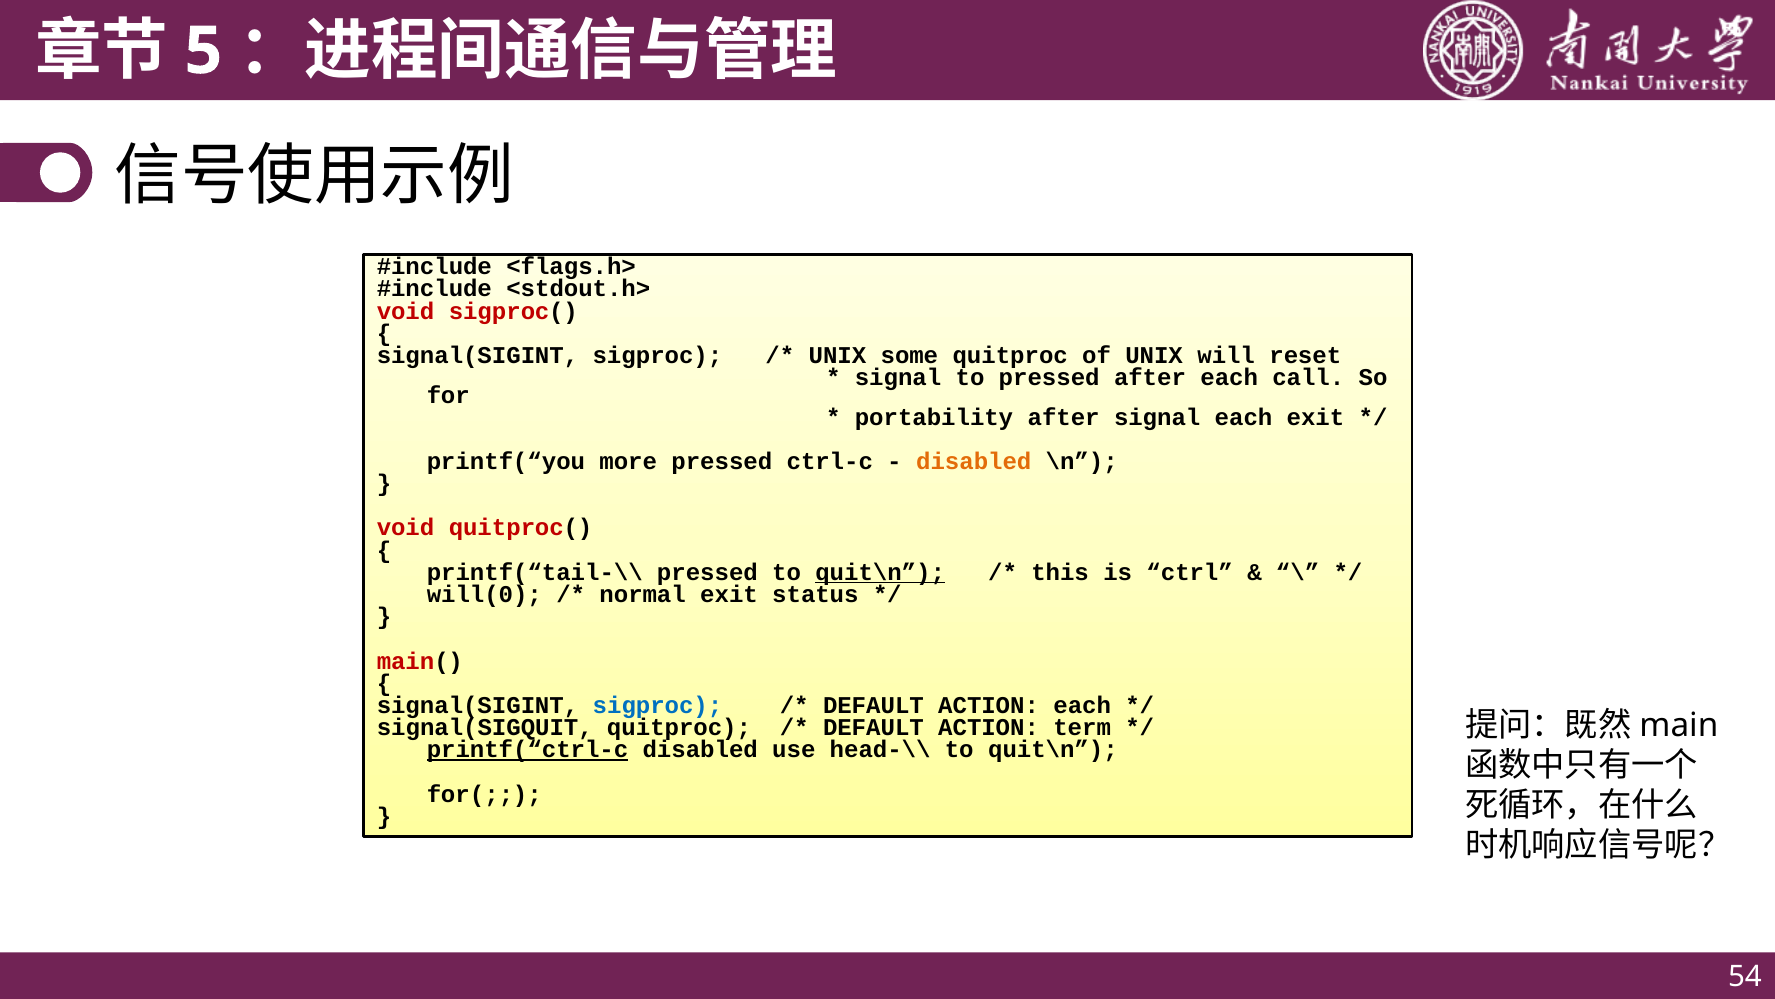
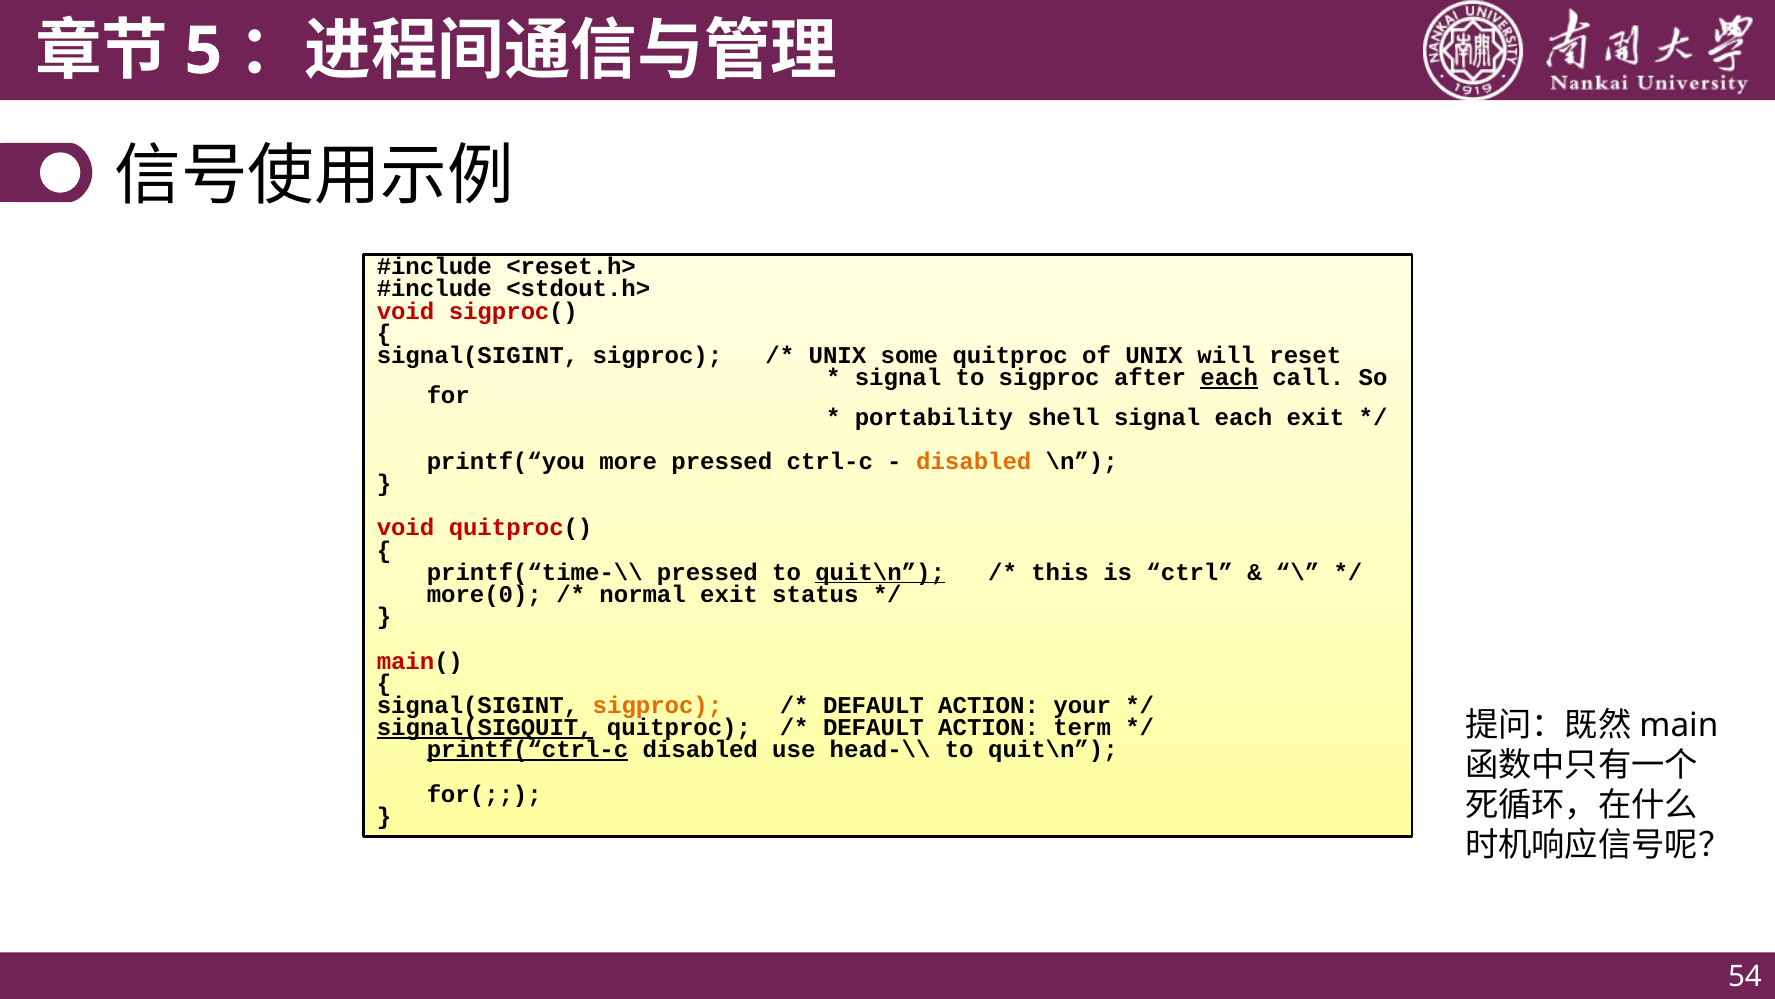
<flags.h>: <flags.h> -> <reset.h> (571, 267)
to pressed: pressed -> sigproc (1049, 377)
each underline: none -> present (1229, 377)
portability after: after -> shell (1064, 417)
printf(“tail-\\: printf(“tail-\\ -> printf(“time-\\ (535, 572)
will(0: will(0 -> more(0 (484, 594)
sigproc colour: blue -> orange (658, 705)
ACTION each: each -> your (1082, 705)
signal(SIGQUIT underline: none -> present (485, 727)
